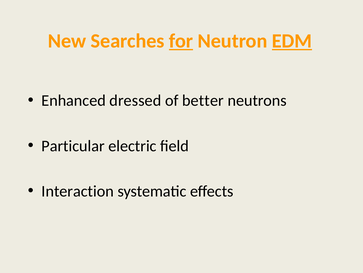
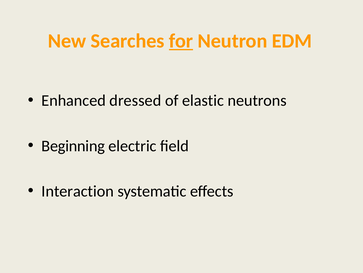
EDM underline: present -> none (292, 41)
better: better -> elastic (203, 100)
Particular: Particular -> Beginning (73, 146)
